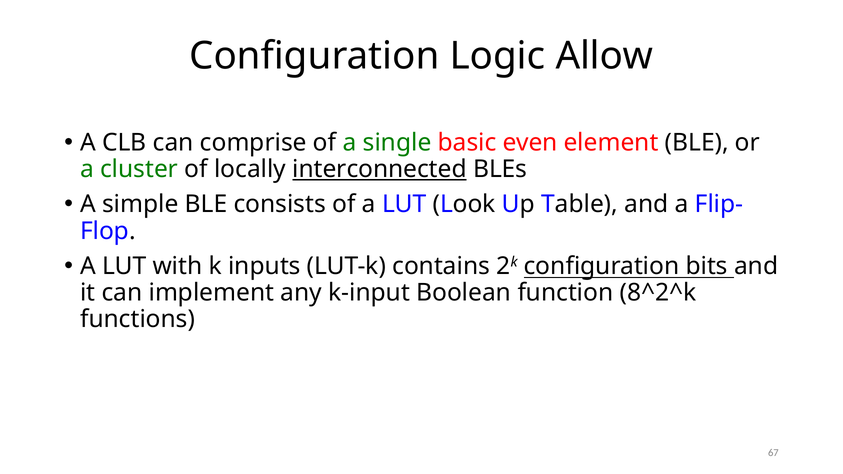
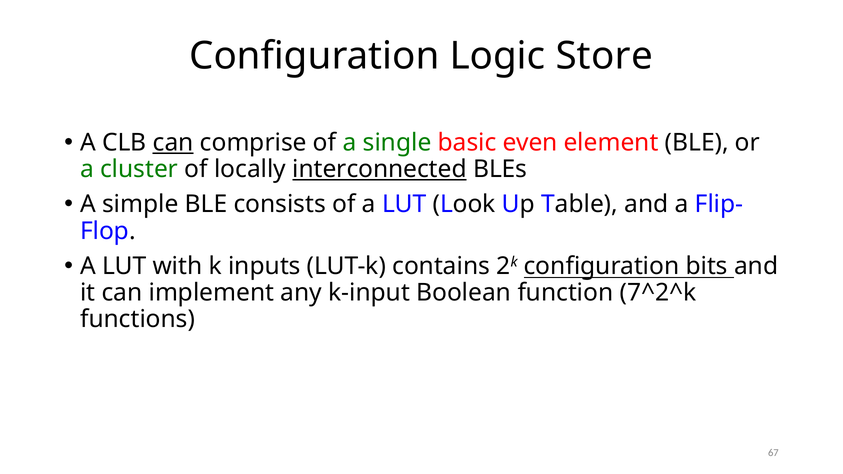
Allow: Allow -> Store (604, 56)
can underline: none -> present (173, 143)
8^2^k: 8^2^k -> 7^2^k (658, 293)
